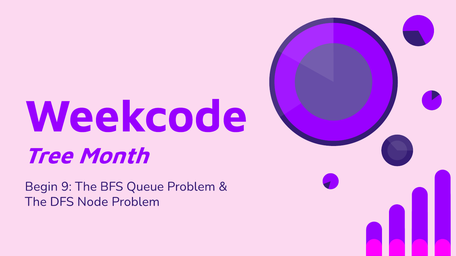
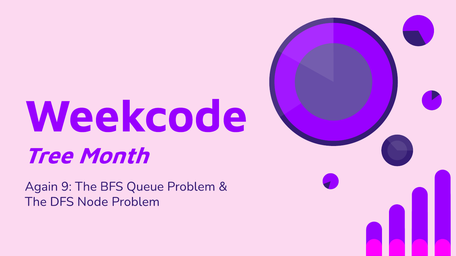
Begin: Begin -> Again (41, 187)
